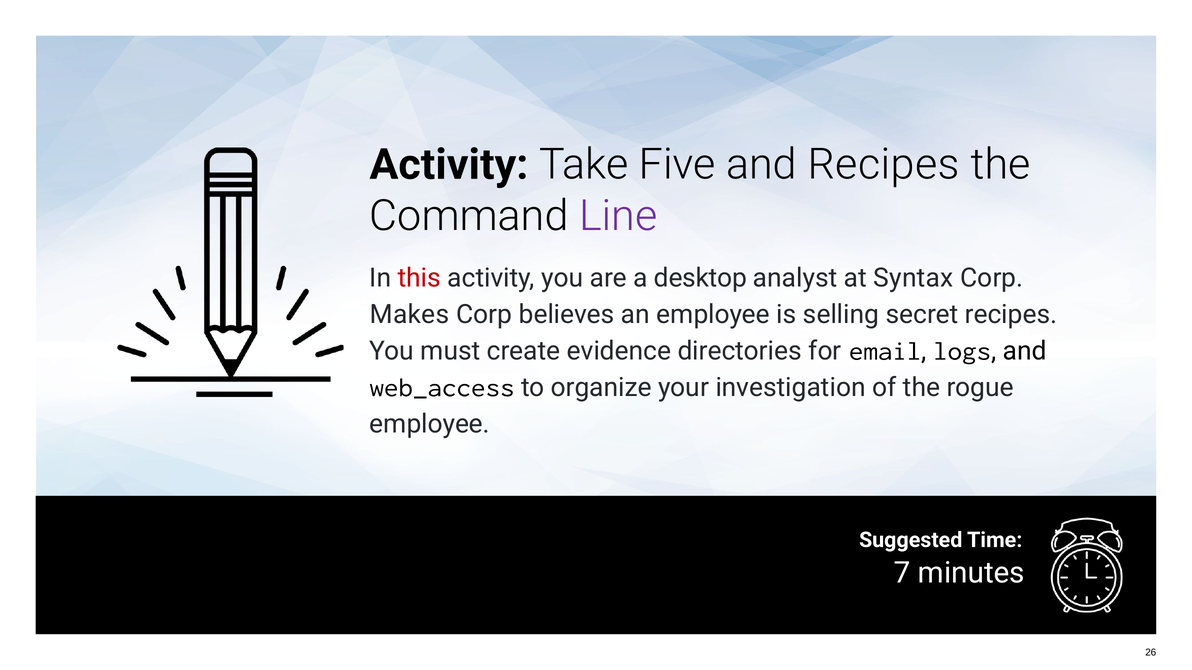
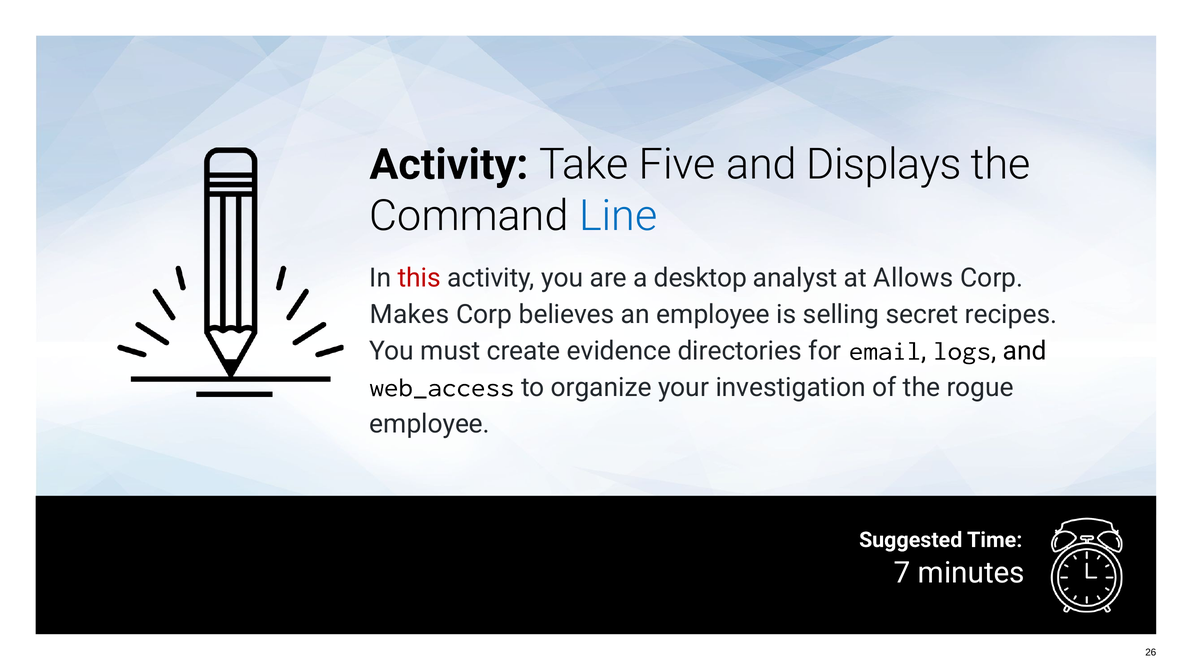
and Recipes: Recipes -> Displays (884, 165)
Line colour: purple -> blue (618, 216)
Syntax: Syntax -> Allows (914, 278)
